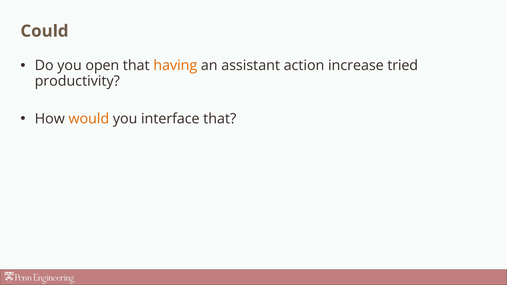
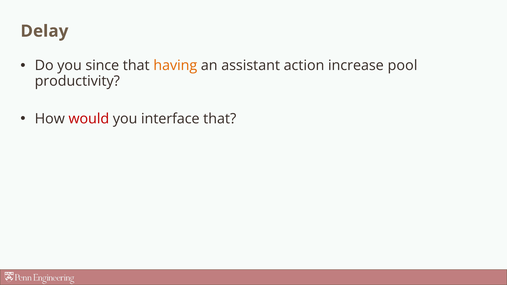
Could: Could -> Delay (44, 31)
open: open -> since (102, 66)
tried: tried -> pool (403, 66)
would colour: orange -> red (89, 119)
